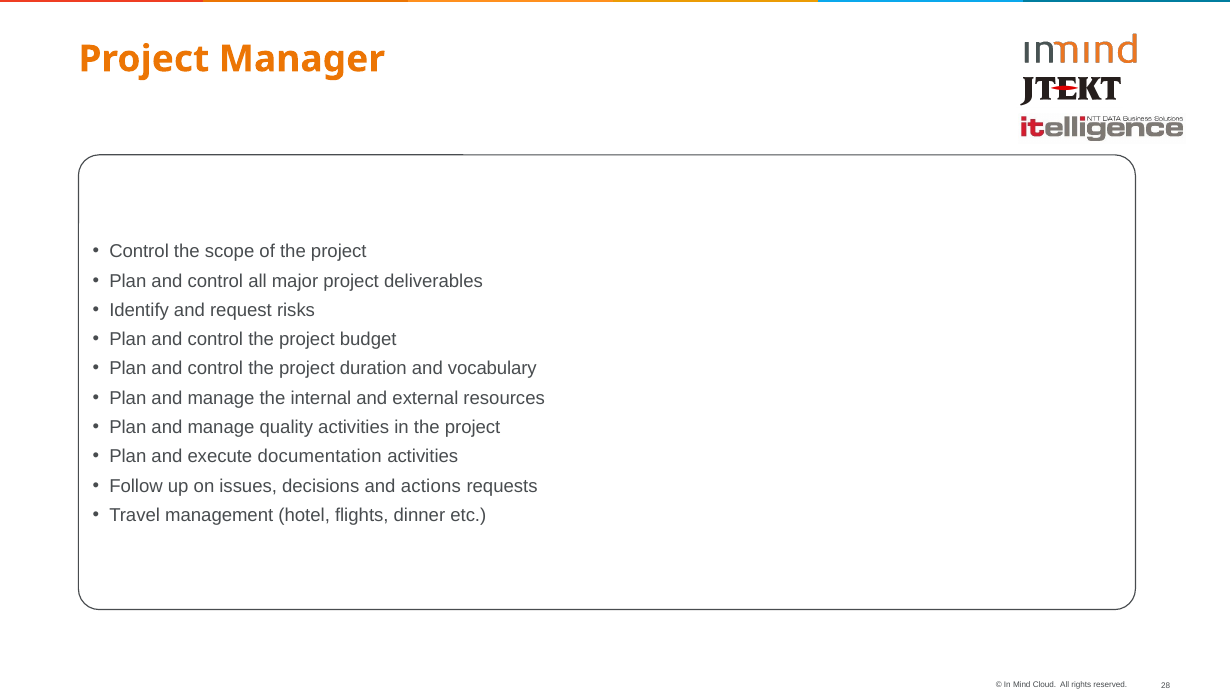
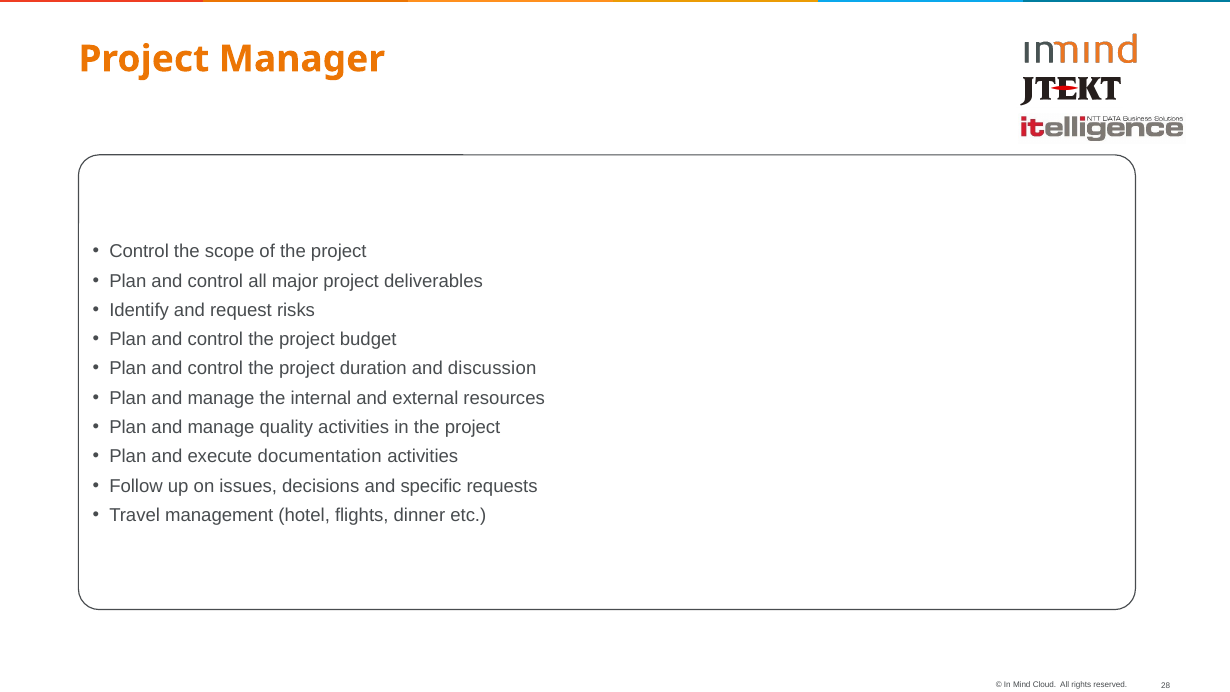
vocabulary: vocabulary -> discussion (492, 369)
actions: actions -> specific (431, 486)
